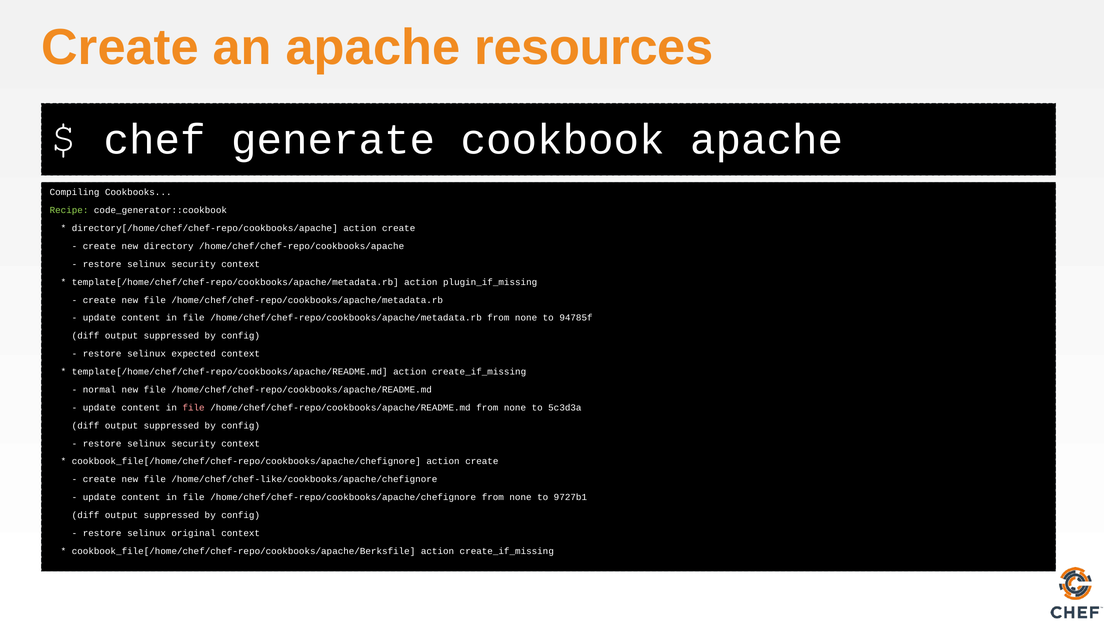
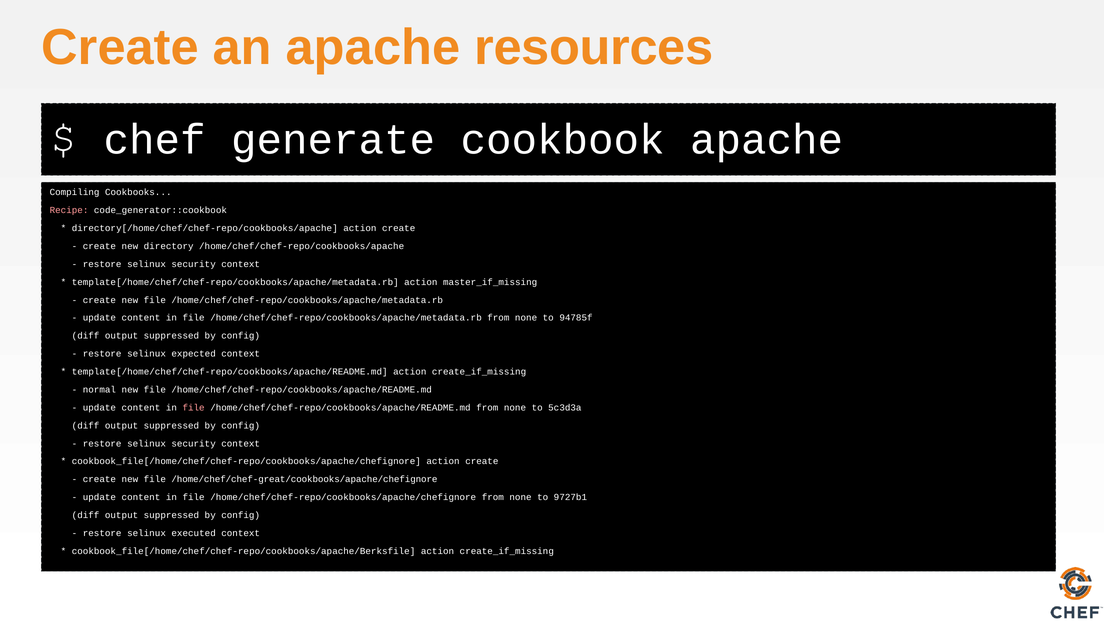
Recipe colour: light green -> pink (69, 210)
plugin_if_missing: plugin_if_missing -> master_if_missing (490, 282)
/home/chef/chef-like/cookbooks/apache/chefignore: /home/chef/chef-like/cookbooks/apache/chefignore -> /home/chef/chef-great/cookbooks/apache/chefignore (304, 479)
original: original -> executed (194, 533)
